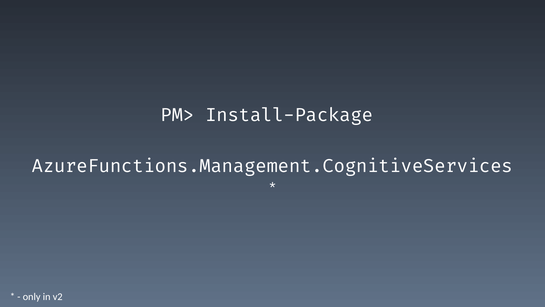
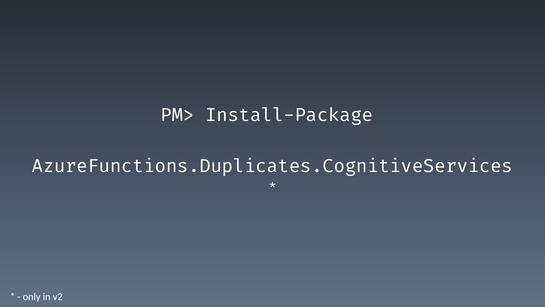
AzureFunctions.Management.CognitiveServices: AzureFunctions.Management.CognitiveServices -> AzureFunctions.Duplicates.CognitiveServices (272, 166)
